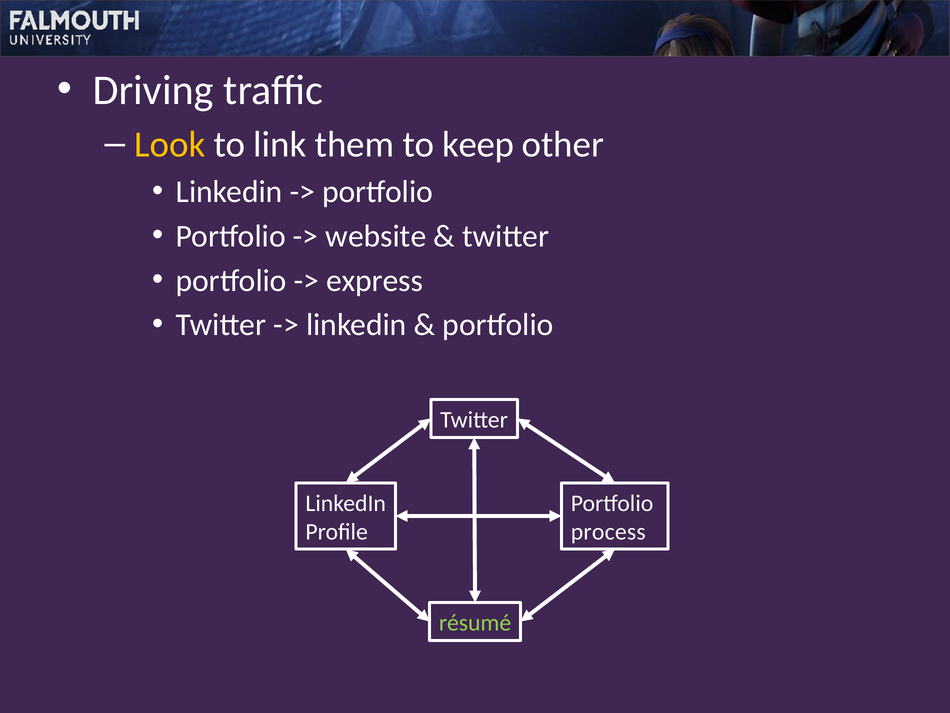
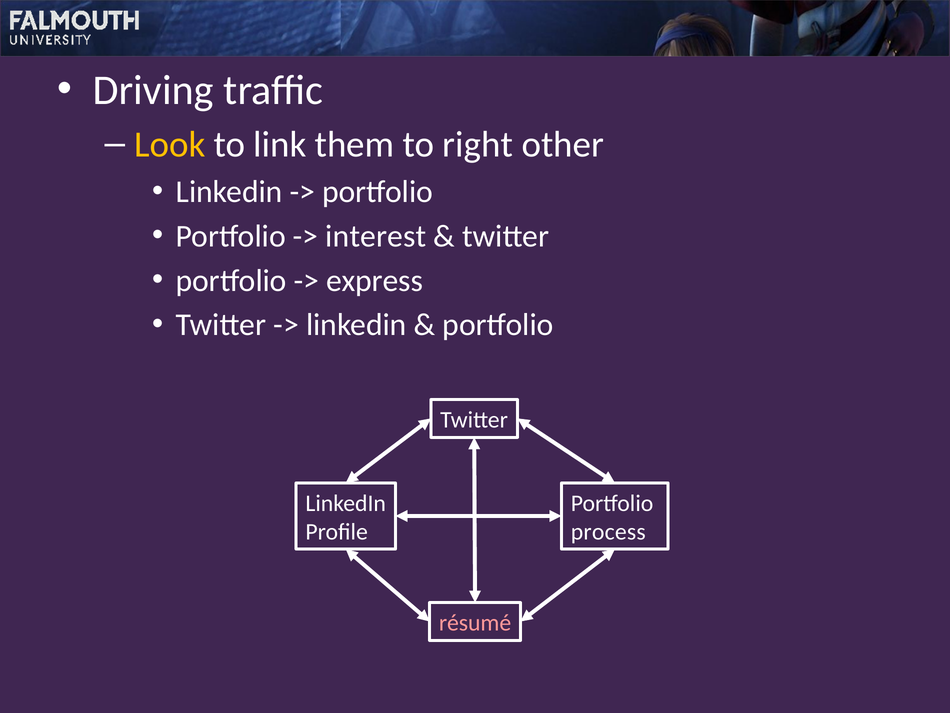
keep: keep -> right (478, 145)
website: website -> interest (376, 236)
résumé colour: light green -> pink (475, 623)
